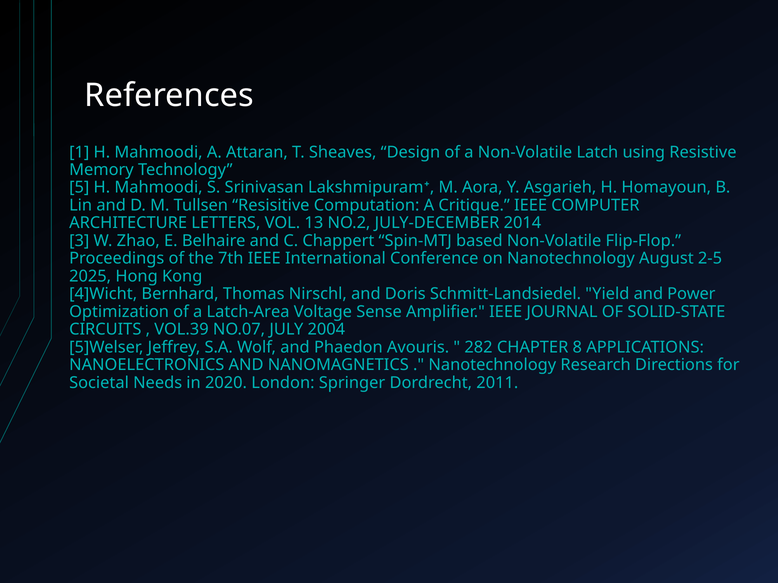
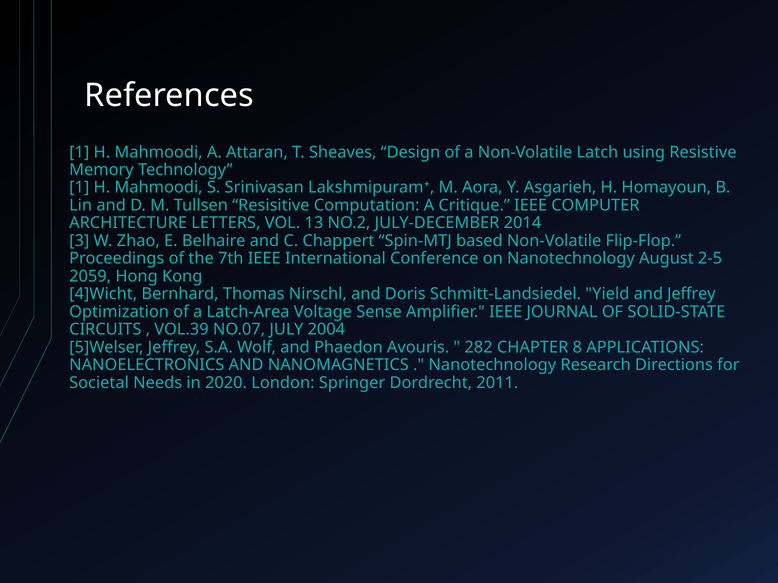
5: 5 -> 1 (79, 188)
2025: 2025 -> 2059 (90, 276)
and Power: Power -> Jeffrey (691, 294)
